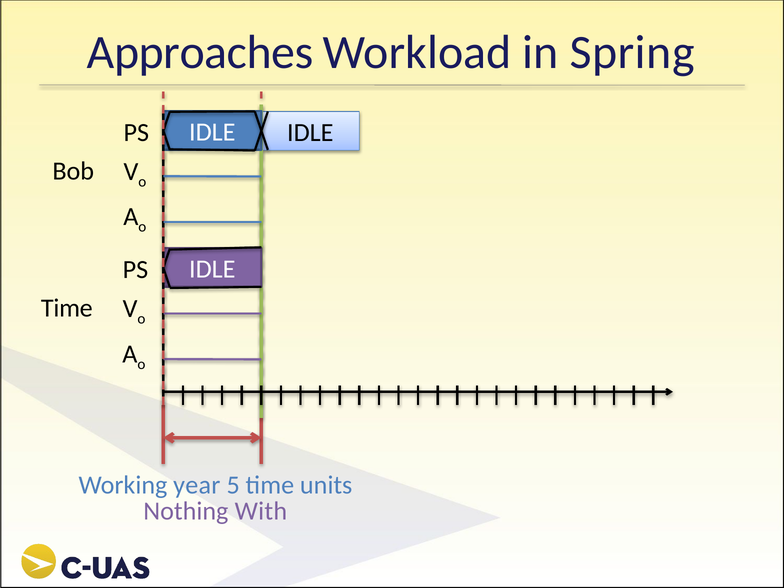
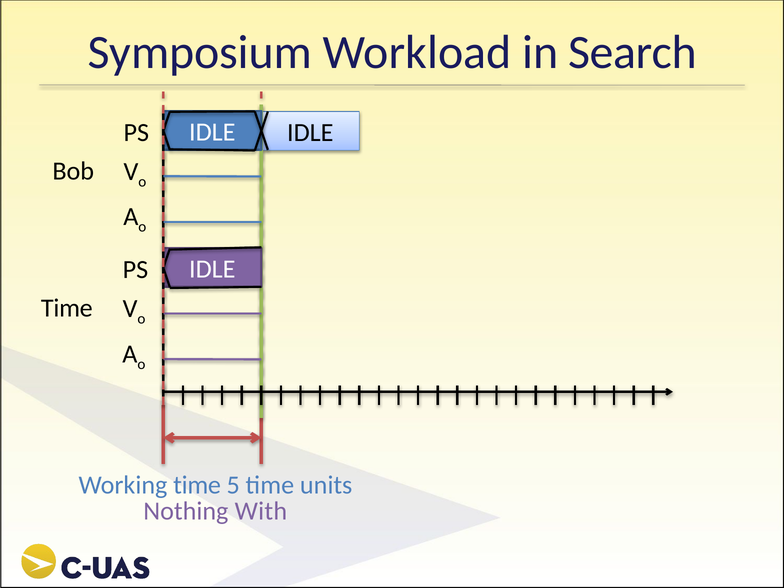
Approaches: Approaches -> Symposium (200, 52)
Spring: Spring -> Search (633, 52)
Working year: year -> time (197, 485)
